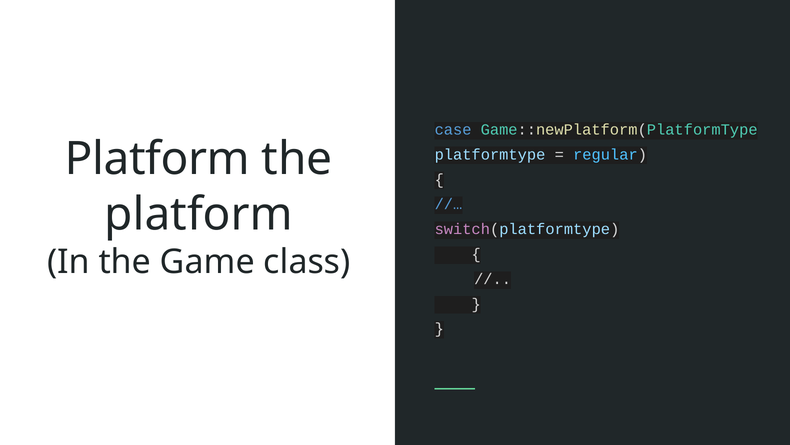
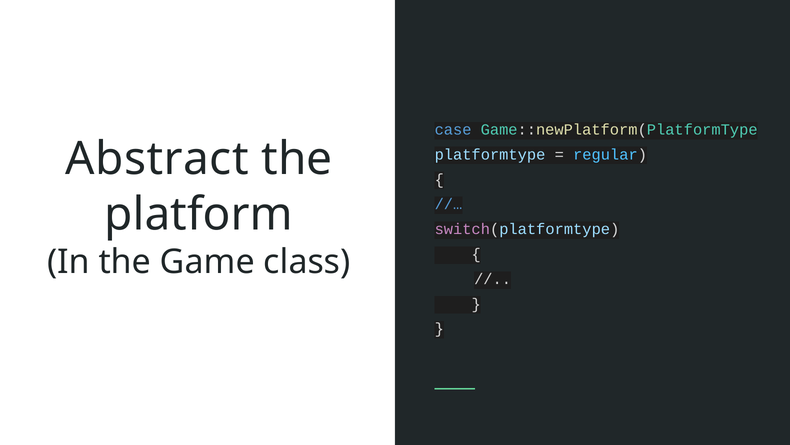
Platform: Platform -> Abstract (157, 159)
